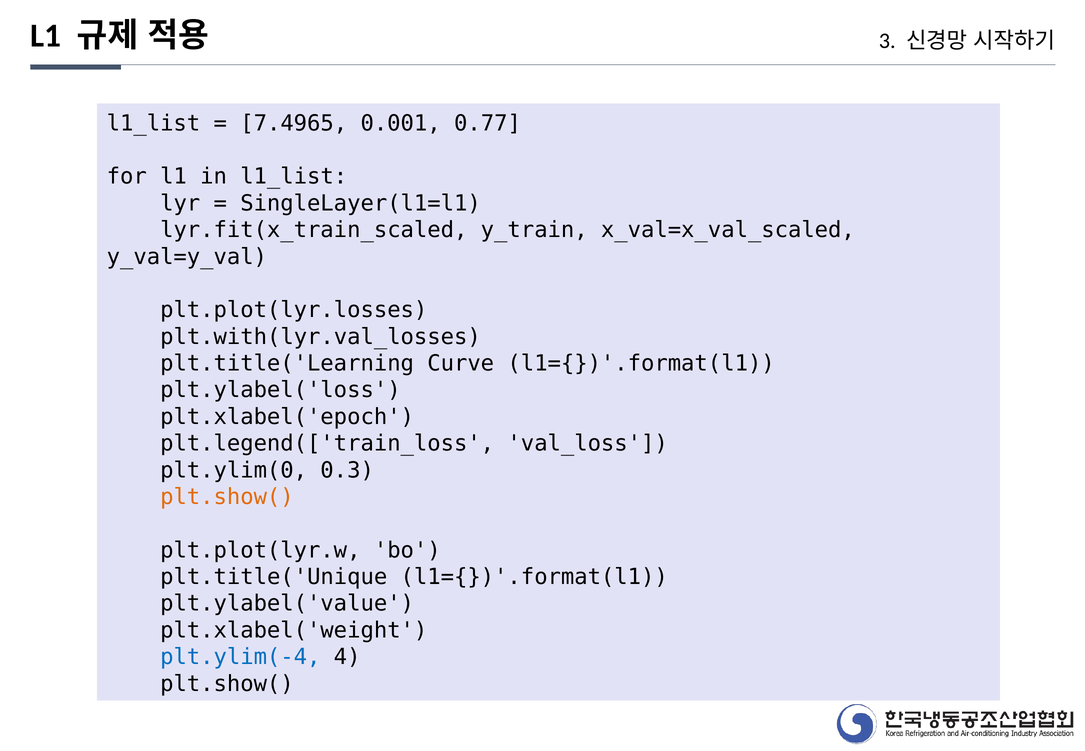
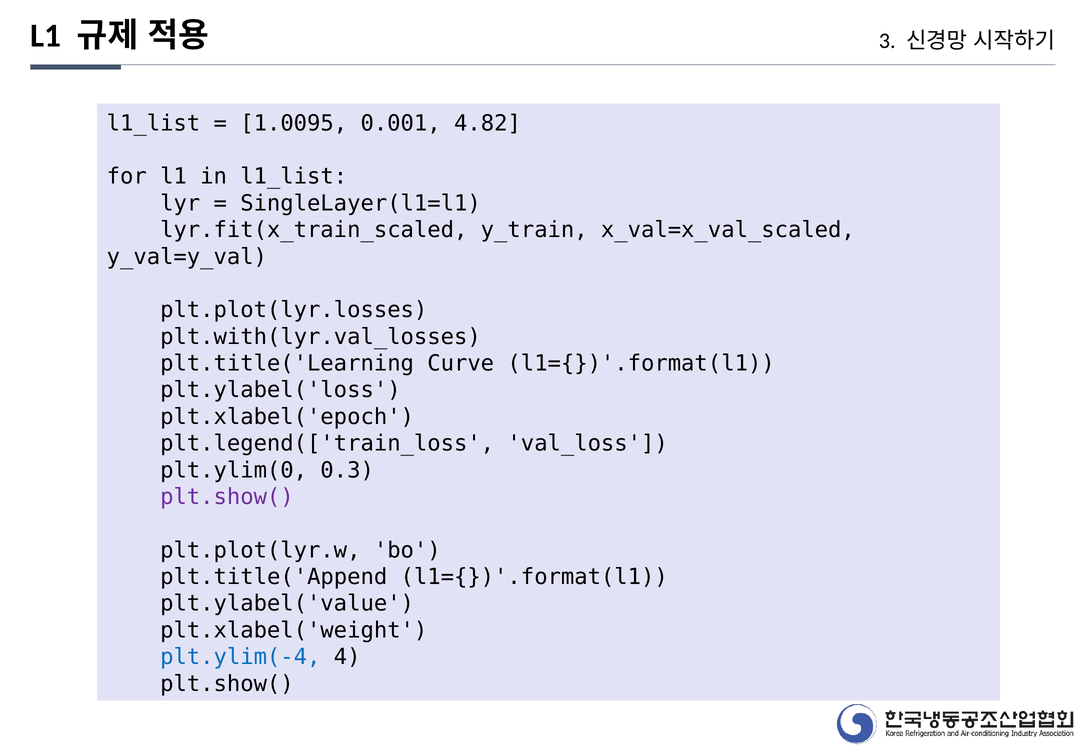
7.4965: 7.4965 -> 1.0095 (294, 123)
0.77: 0.77 -> 4.82 (487, 123)
plt.show( colour: orange -> purple (227, 497)
plt.title('Unique: plt.title('Unique -> plt.title('Append (274, 577)
